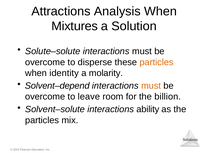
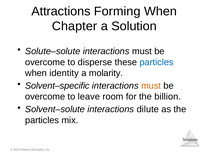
Analysis: Analysis -> Forming (117, 11)
Mixtures: Mixtures -> Chapter (74, 26)
particles colour: orange -> blue (157, 62)
Solvent–depend: Solvent–depend -> Solvent–specific (57, 86)
ability: ability -> dilute (148, 110)
